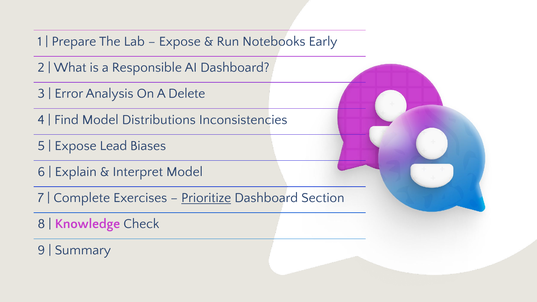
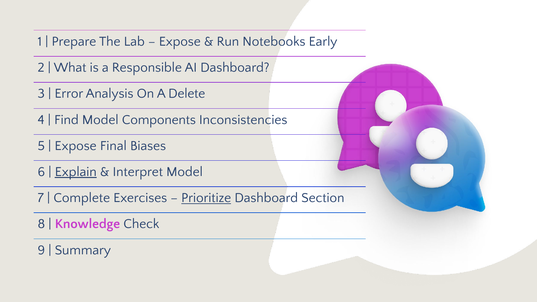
Distributions: Distributions -> Components (159, 120)
Lead: Lead -> Final (113, 146)
Explain underline: none -> present (76, 172)
